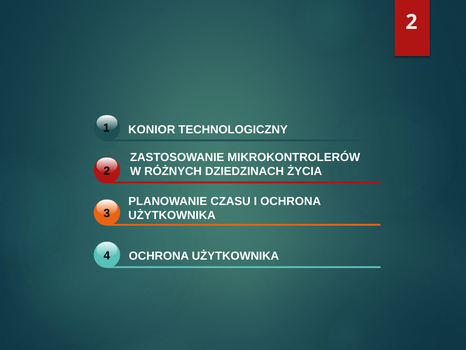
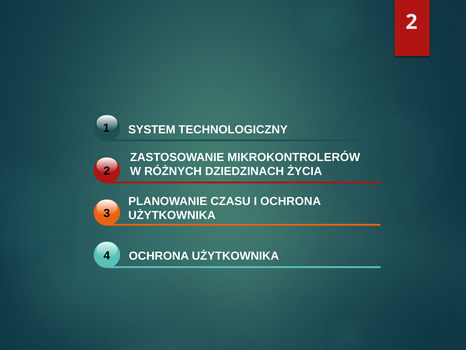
KONIOR: KONIOR -> SYSTEM (152, 129)
